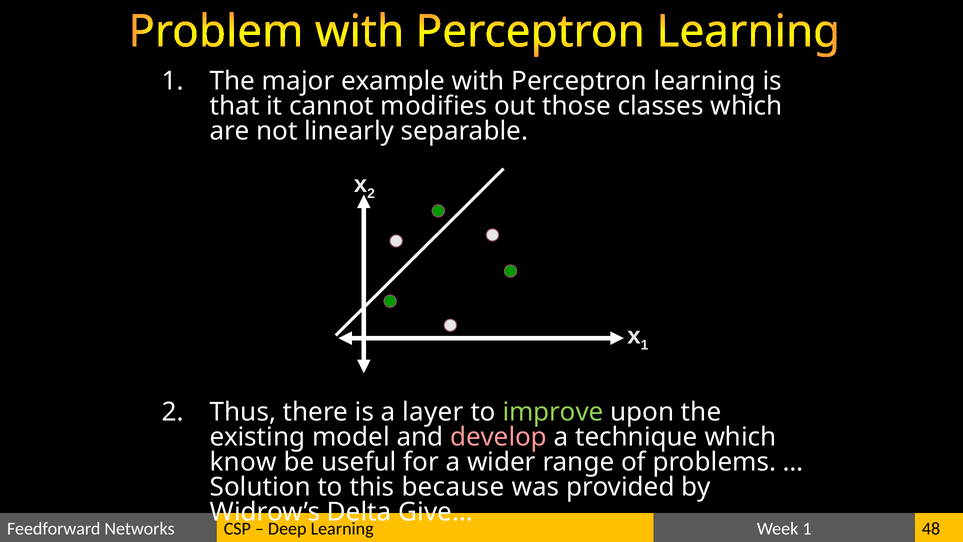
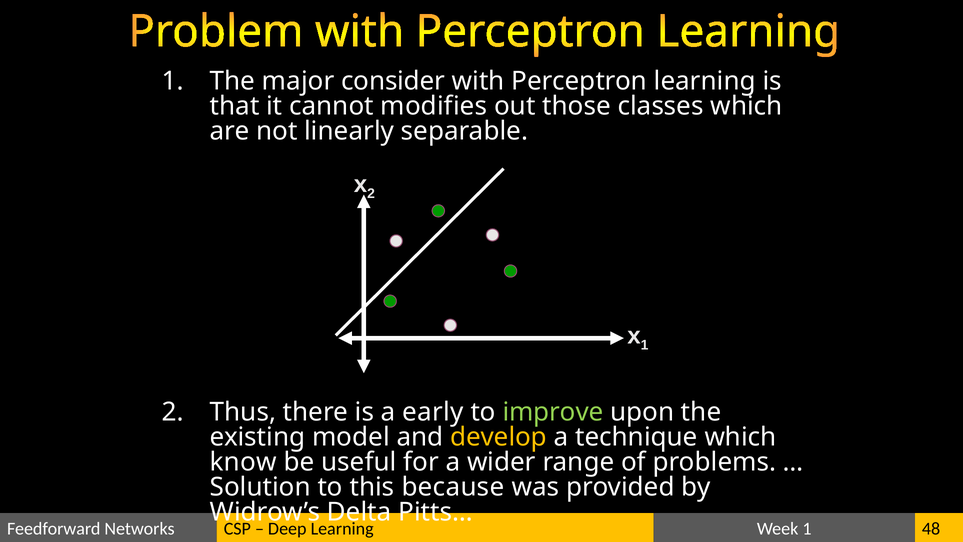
example: example -> consider (393, 81)
layer: layer -> early (433, 412)
develop colour: pink -> yellow (499, 437)
Give…: Give… -> Pitts… (435, 512)
